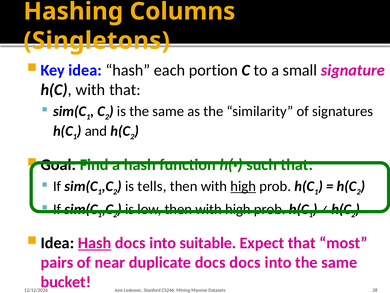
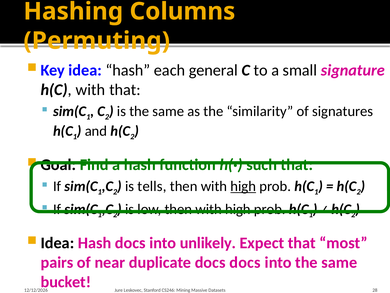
Singletons: Singletons -> Permuting (97, 41)
portion: portion -> general (213, 70)
Hash underline: present -> none (95, 243)
suitable: suitable -> unlikely (208, 243)
